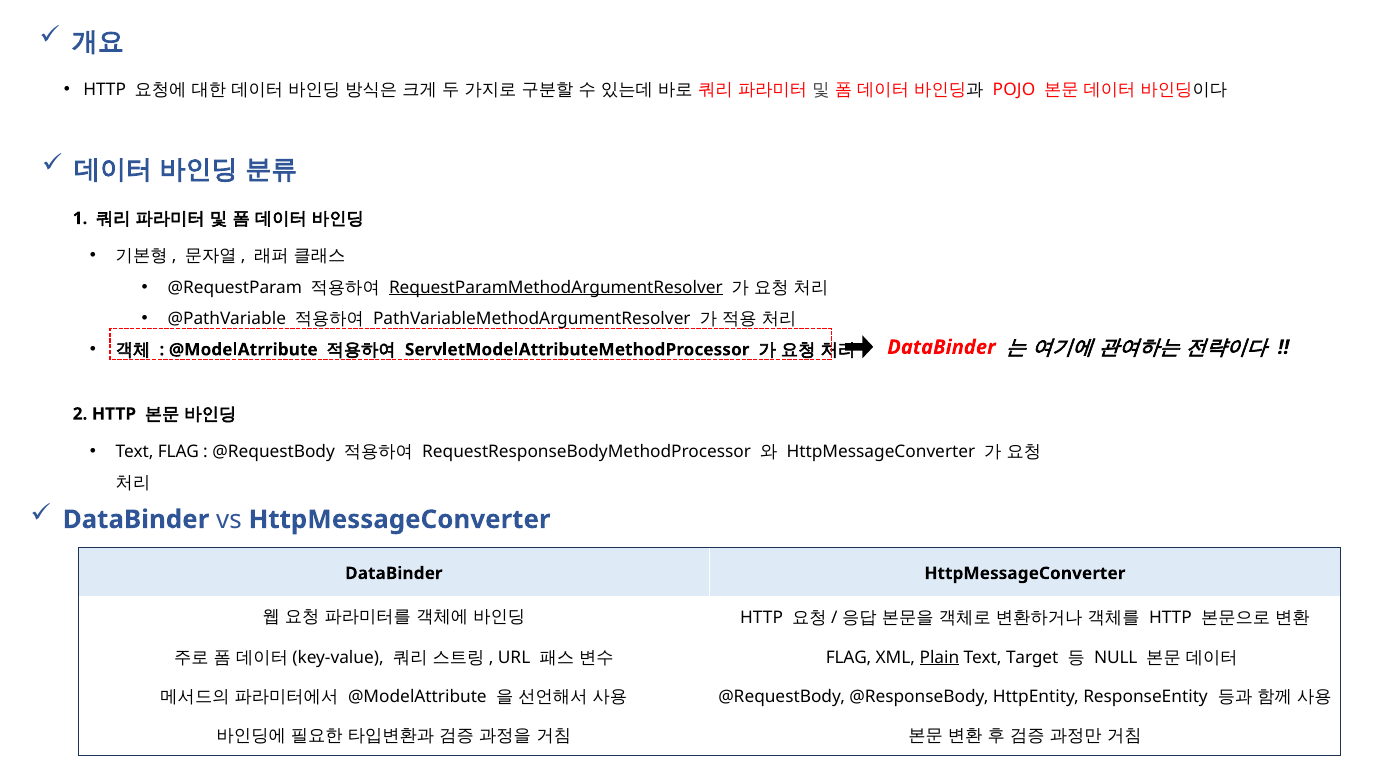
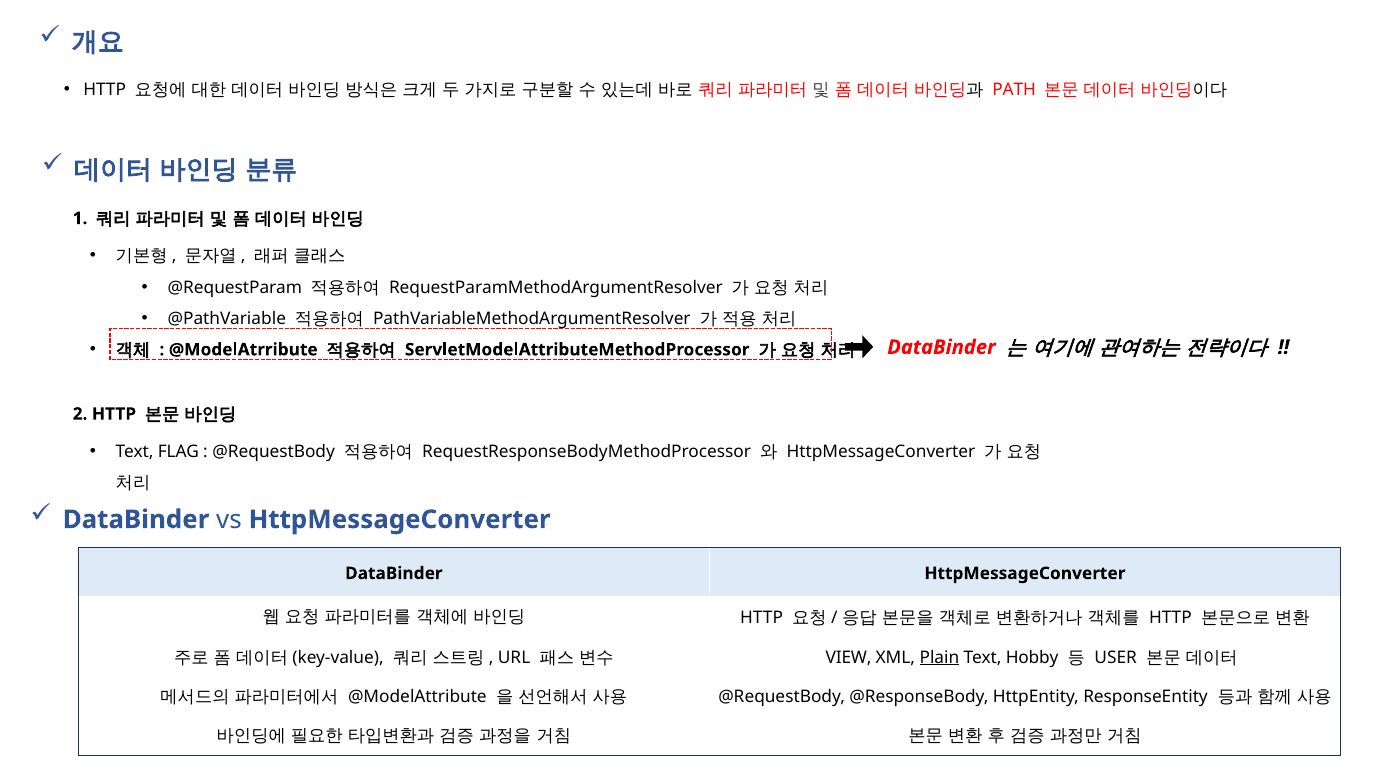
POJO: POJO -> PATH (1014, 89)
RequestParamMethodArgumentResolver underline: present -> none (556, 287)
FLAG: FLAG -> VIEW (849, 657)
Target: Target -> Hobby (1032, 657)
NULL: NULL -> USER (1116, 657)
